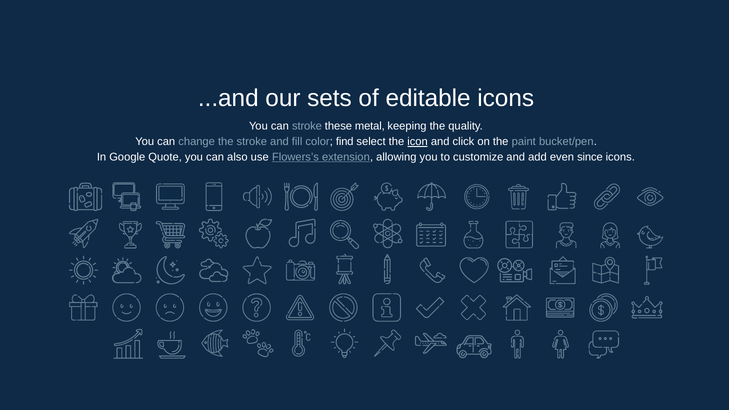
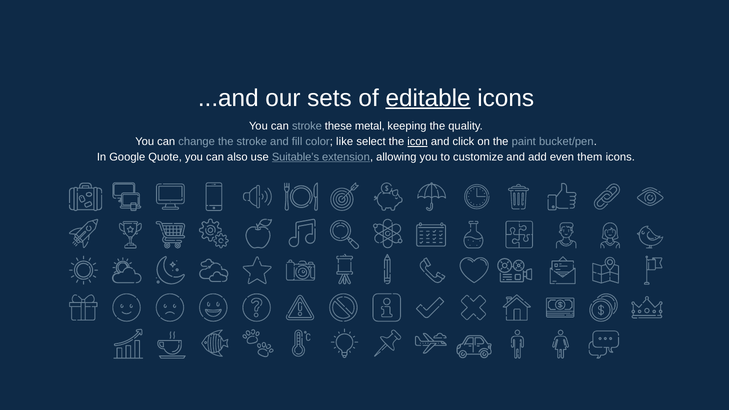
editable underline: none -> present (428, 98)
find: find -> like (345, 142)
Flowers’s: Flowers’s -> Suitable’s (296, 157)
since: since -> them (590, 157)
